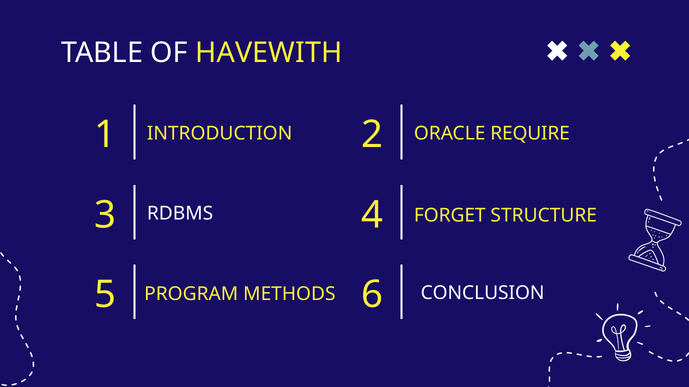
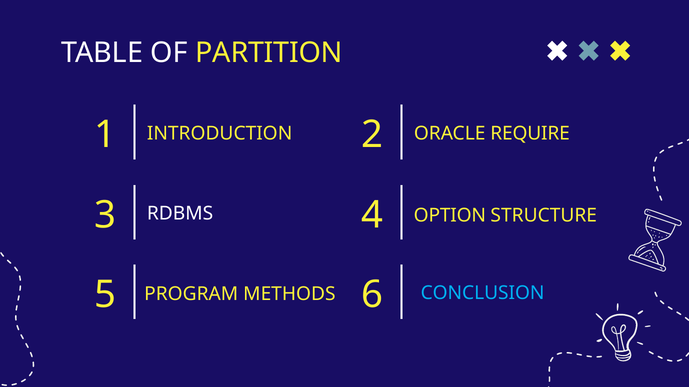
HAVEWITH: HAVEWITH -> PARTITION (269, 53)
FORGET: FORGET -> OPTION (450, 216)
CONCLUSION colour: white -> light blue (483, 294)
